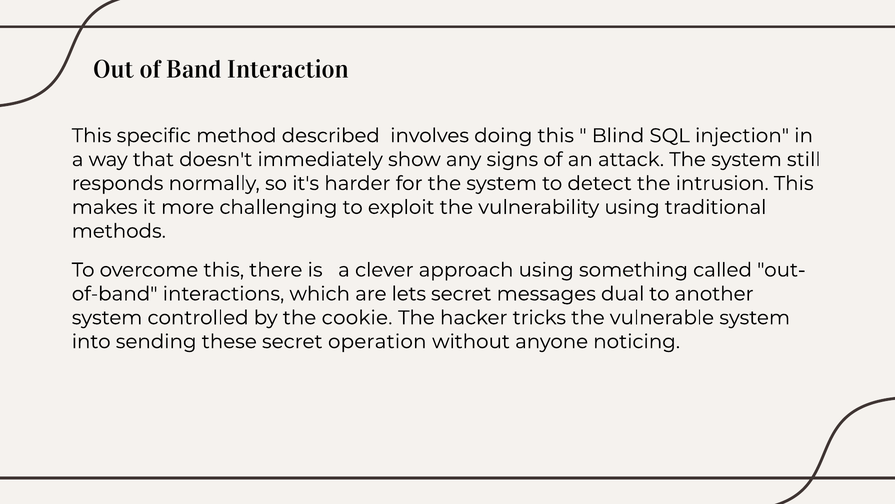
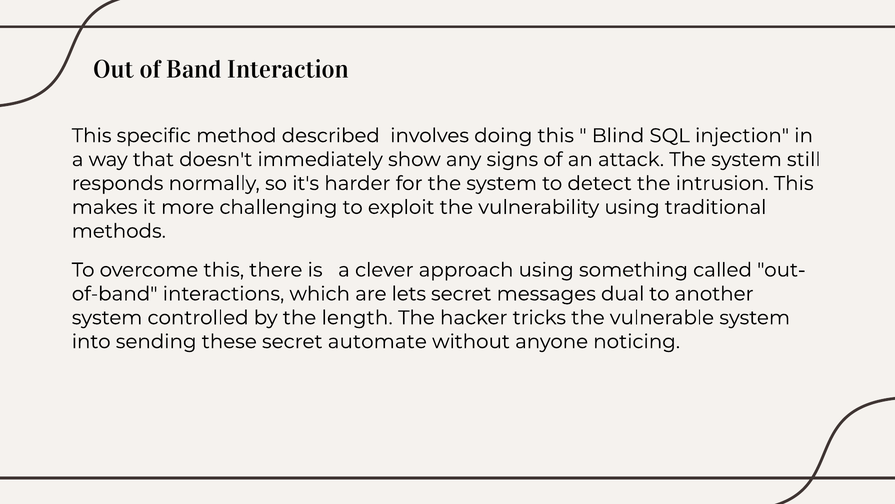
cookie: cookie -> length (357, 317)
operation: operation -> automate (377, 341)
